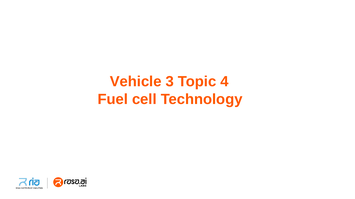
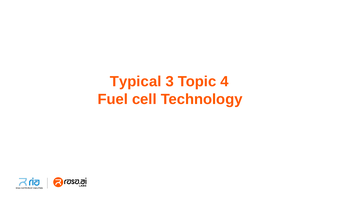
Vehicle: Vehicle -> Typical (136, 82)
